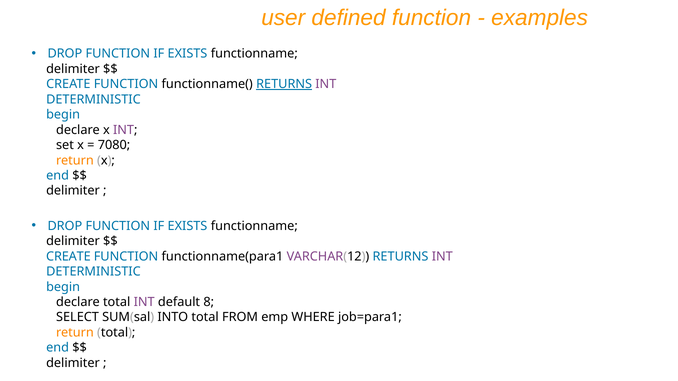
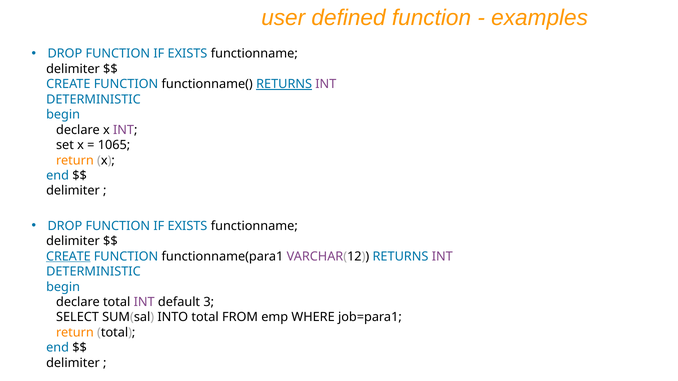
7080: 7080 -> 1065 (114, 145)
CREATE underline: none -> present (68, 257)
8: 8 -> 3 (209, 302)
